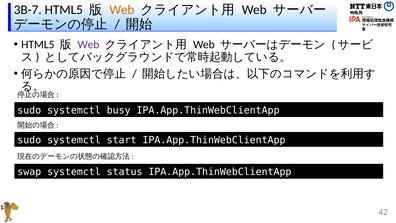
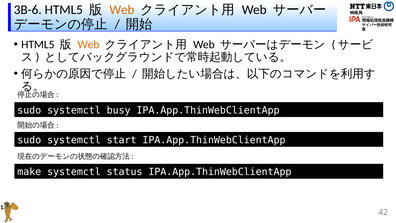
3B-7: 3B-7 -> 3B-6 (28, 10)
Web colour: purple -> orange (88, 45)
swap: swap -> make (29, 172)
